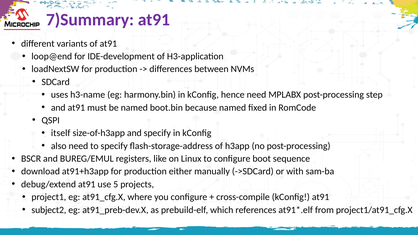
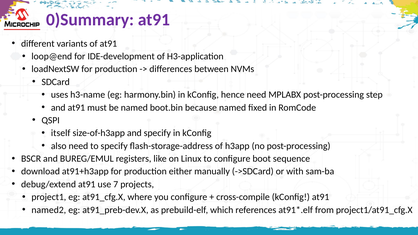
7)Summary: 7)Summary -> 0)Summary (90, 20)
5: 5 -> 7 (116, 184)
subject2: subject2 -> named2 (49, 210)
